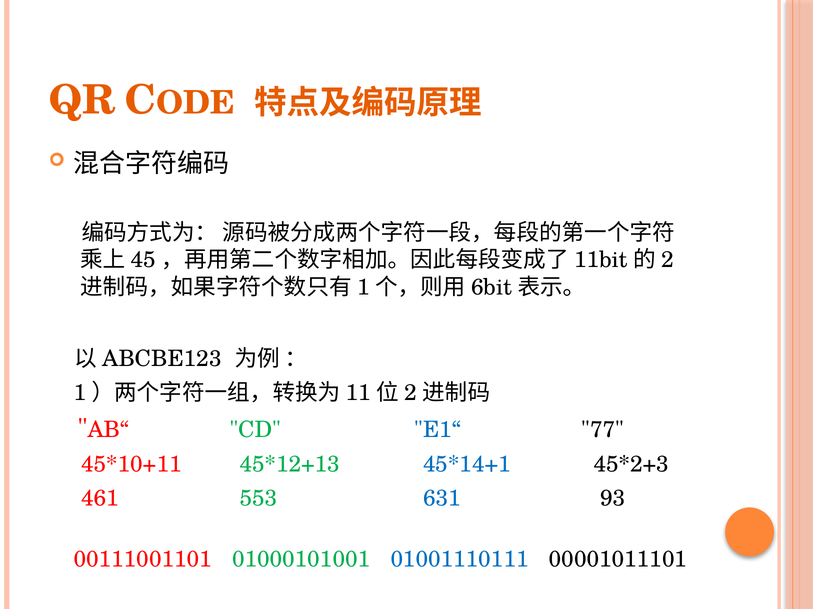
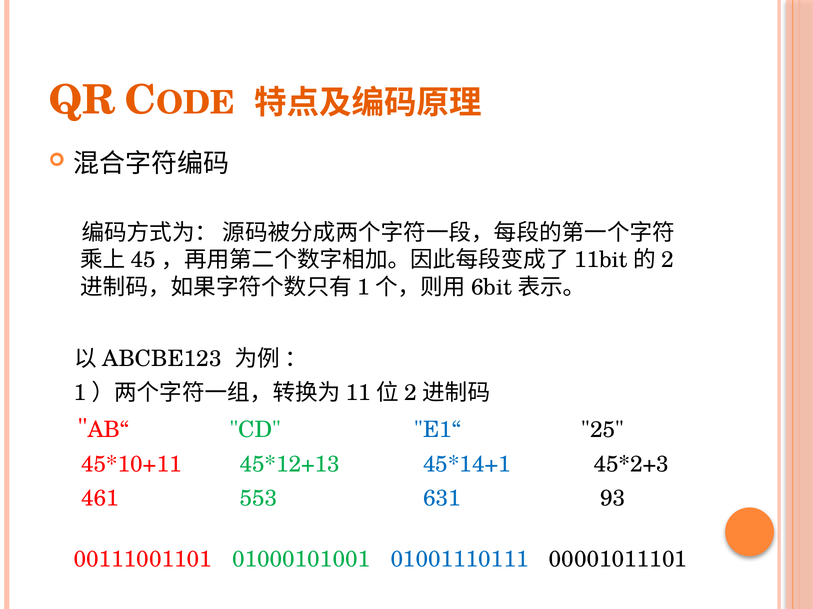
77: 77 -> 25 (603, 430)
